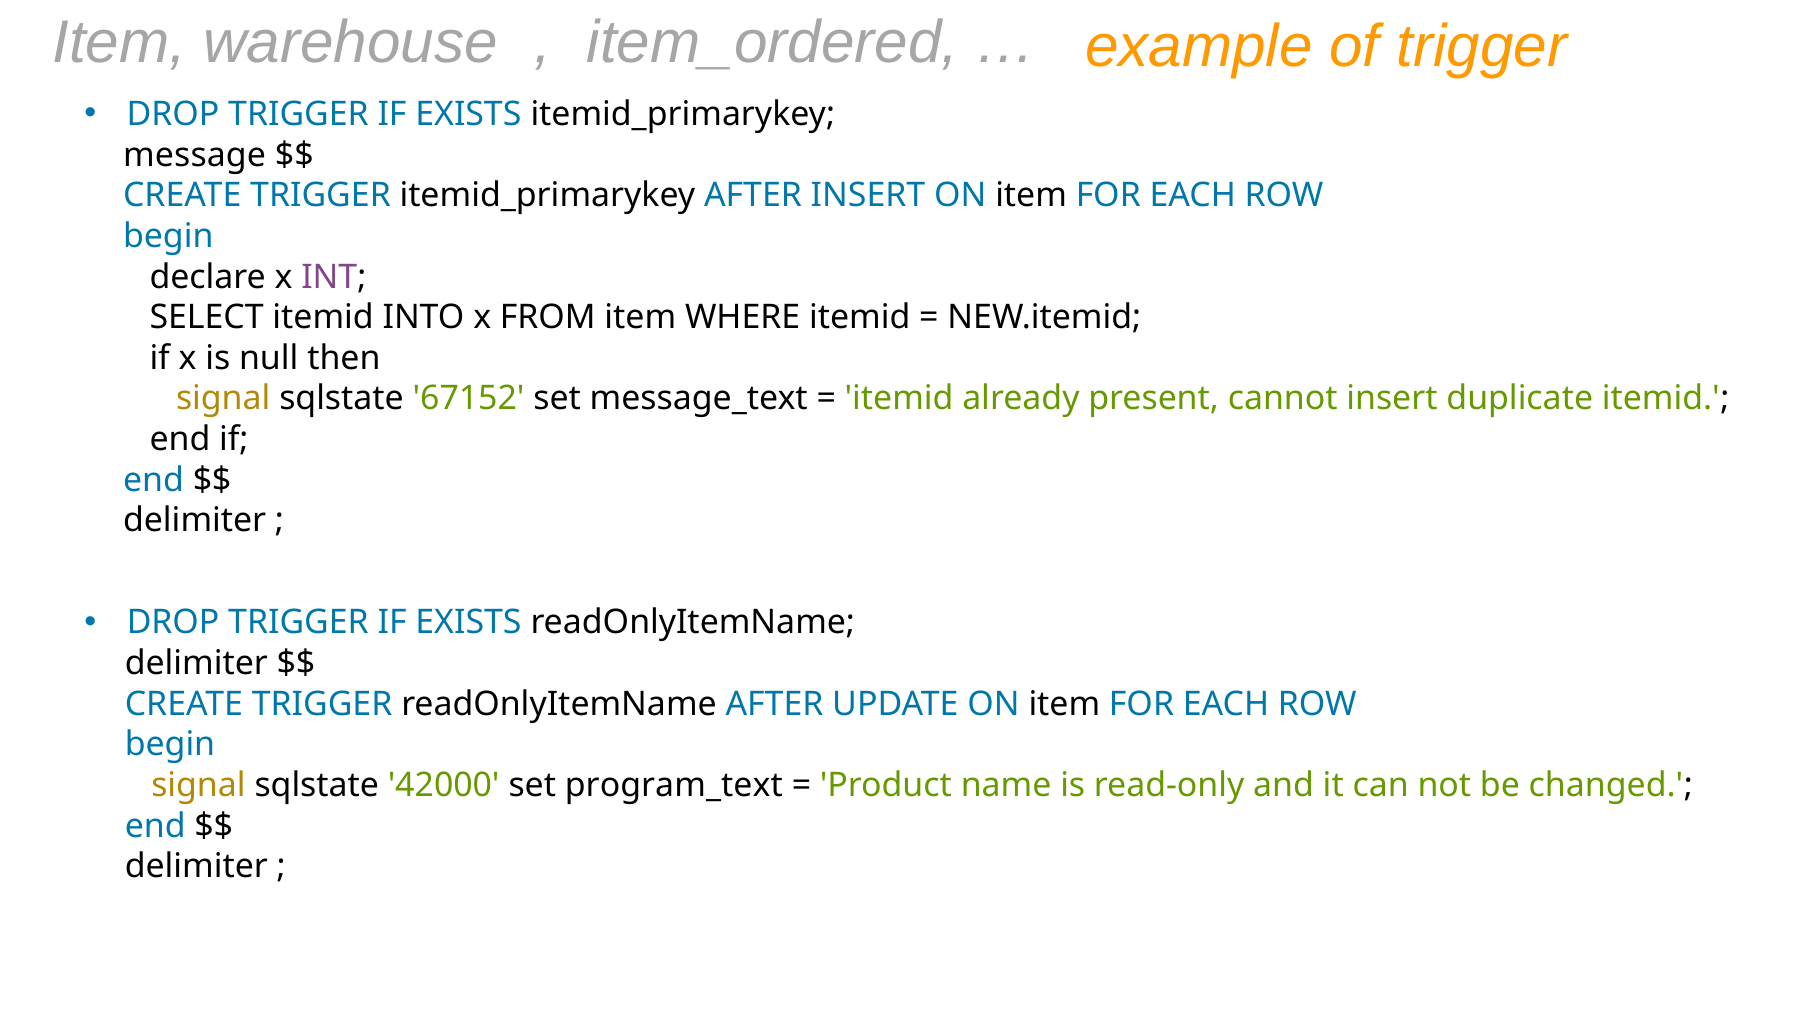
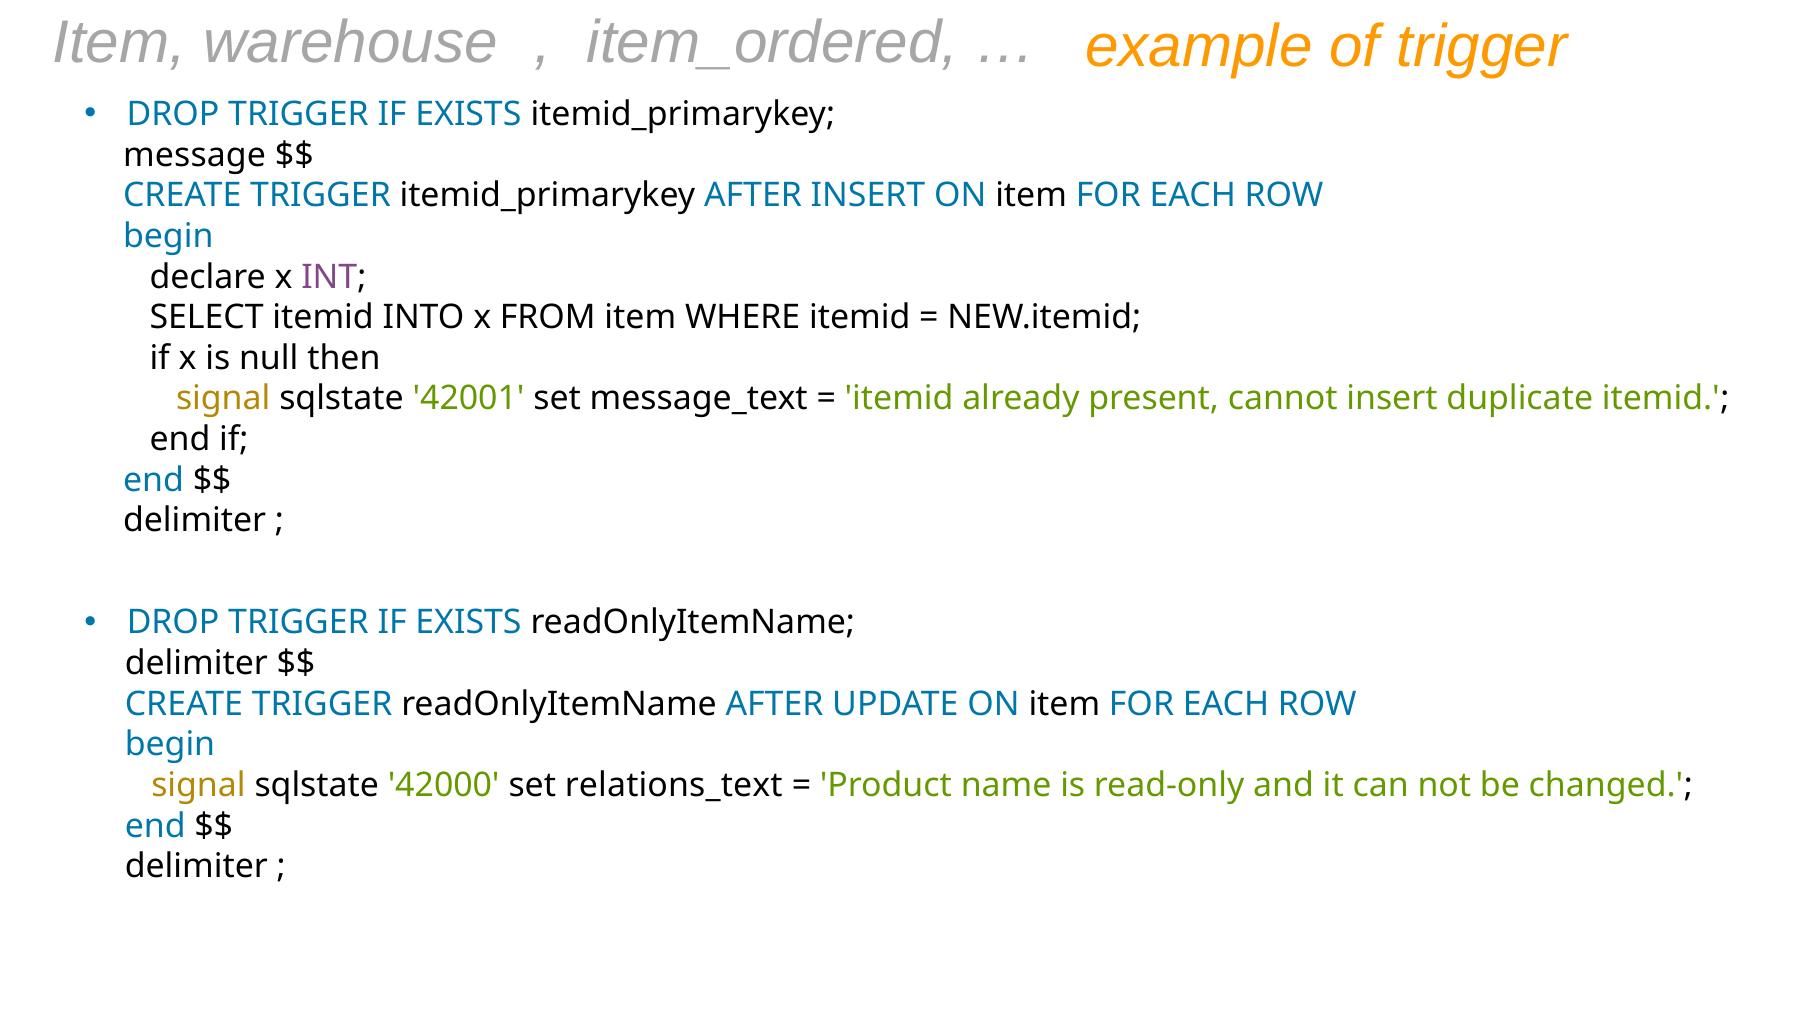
67152: 67152 -> 42001 (469, 399)
program_text: program_text -> relations_text (674, 786)
